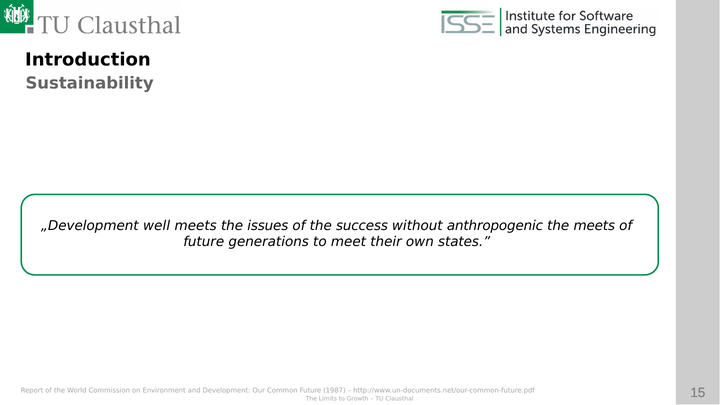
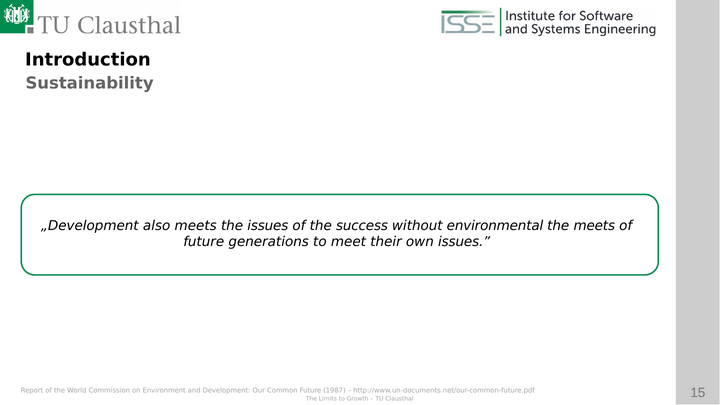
well: well -> also (157, 226)
anthropogenic: anthropogenic -> environmental (495, 226)
own states: states -> issues (464, 242)
